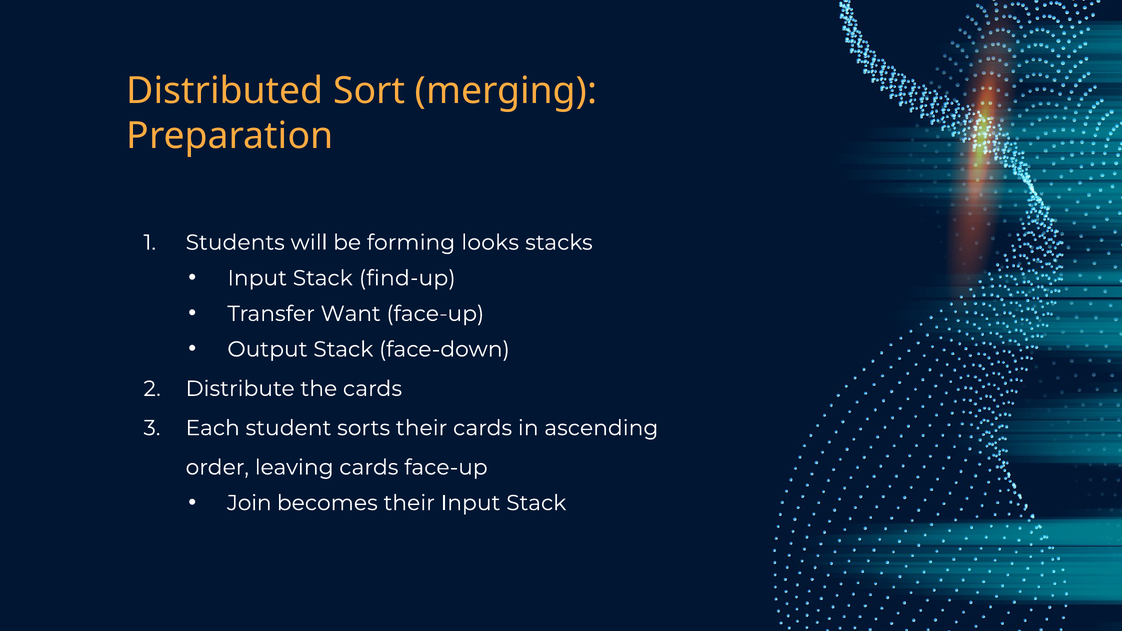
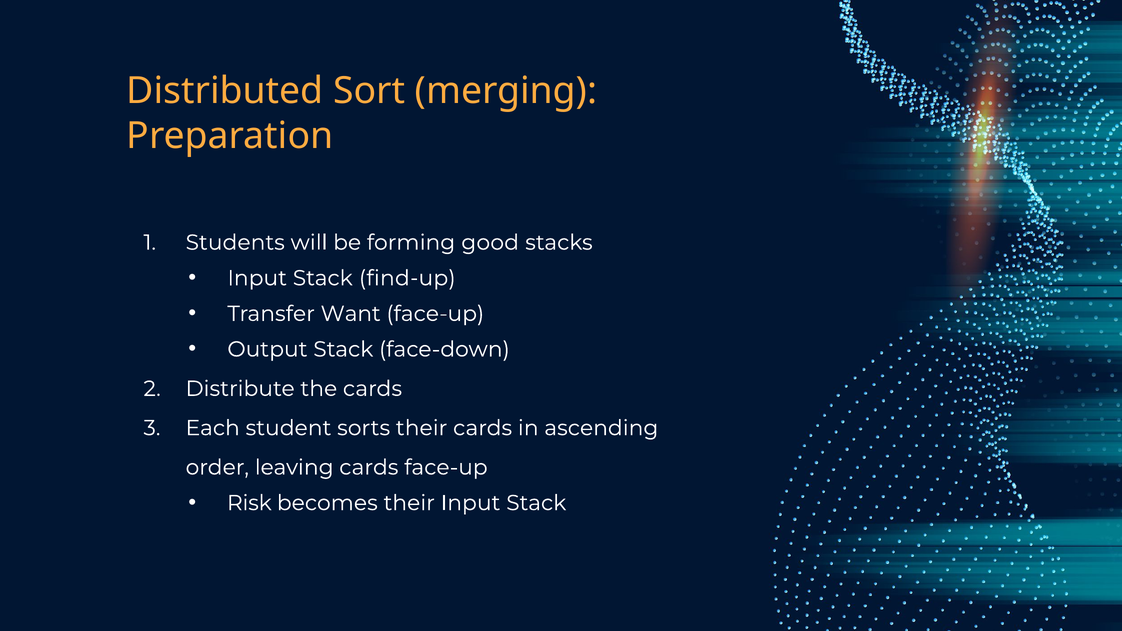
looks: looks -> good (490, 243)
Join: Join -> Risk (249, 503)
